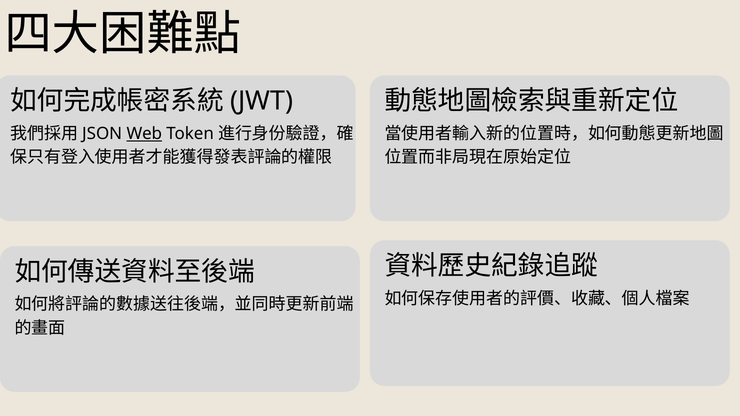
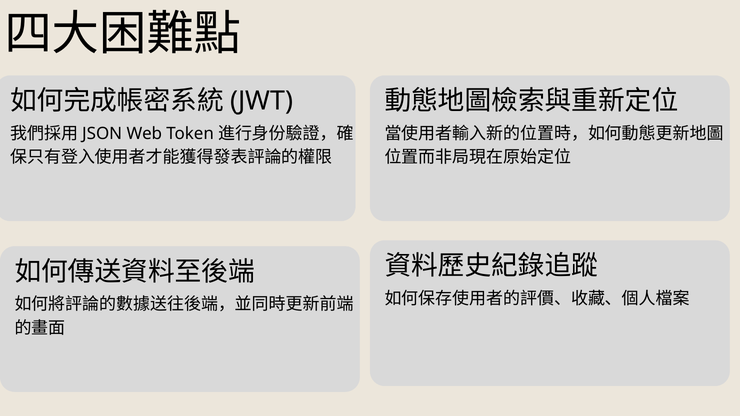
Web underline: present -> none (144, 134)
